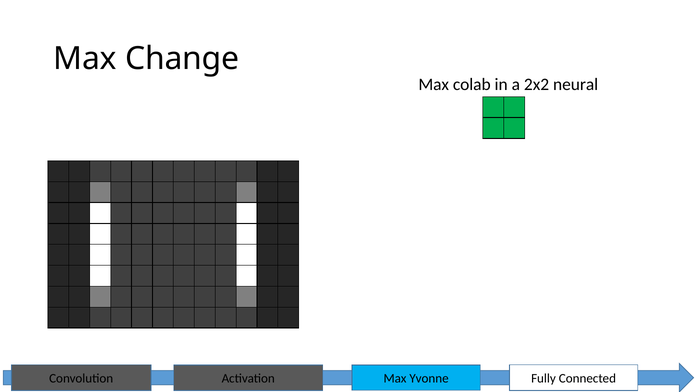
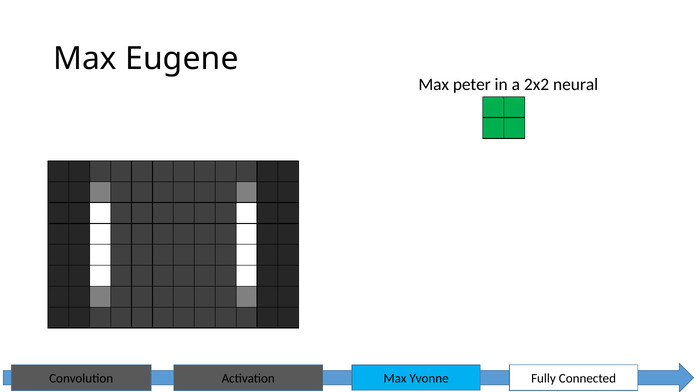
Change: Change -> Eugene (182, 59)
colab: colab -> peter (472, 84)
